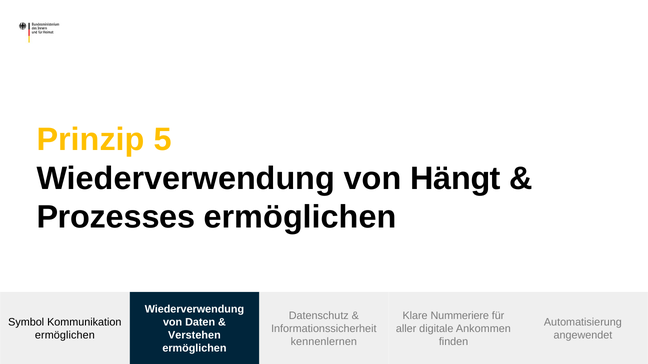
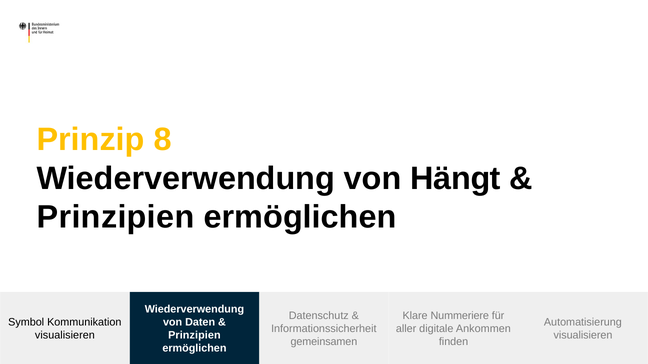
5: 5 -> 8 (163, 140)
Prozesses: Prozesses -> Prinzipien (116, 218)
ermöglichen: ermöglichen -> visualisieren (65, 336)
Verstehen: Verstehen -> Prinzipien (194, 336)
angewendet: angewendet -> visualisieren (583, 336)
kennenlernen: kennenlernen -> gemeinsamen (324, 342)
